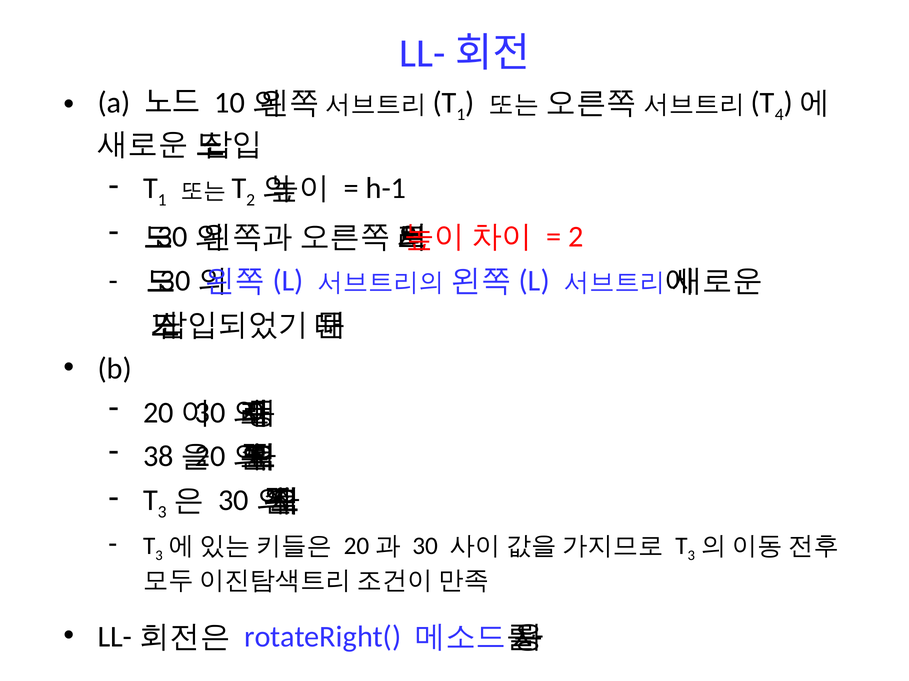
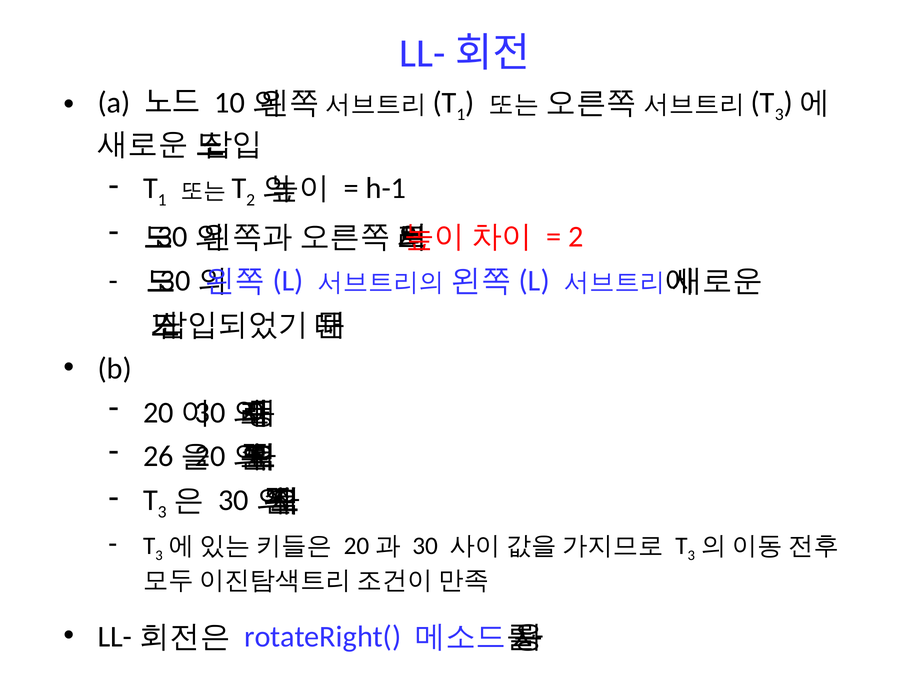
4: 4 -> 3 (779, 115)
38: 38 -> 26 (158, 457)
